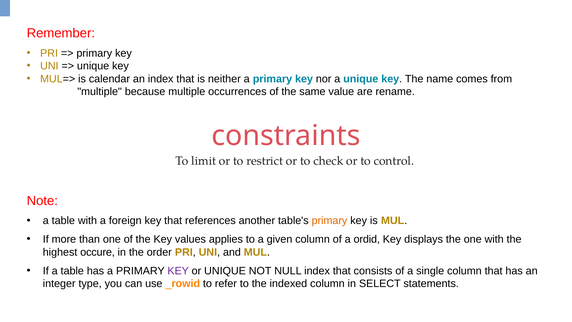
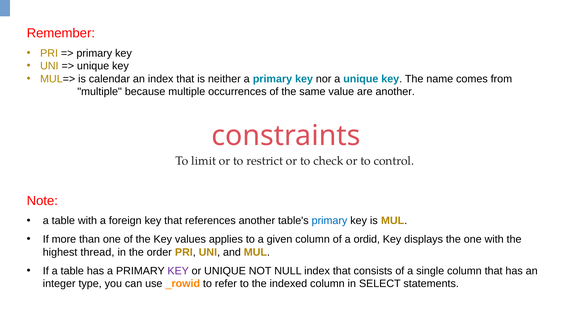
are rename: rename -> another (395, 92)
primary colour: orange -> blue (329, 221)
occure: occure -> thread (97, 252)
